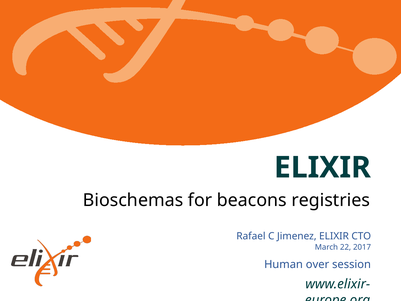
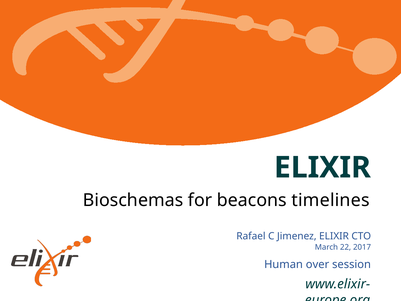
registries: registries -> timelines (331, 200)
